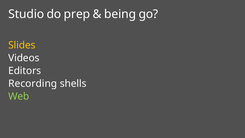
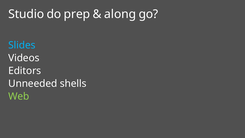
being: being -> along (120, 14)
Slides colour: yellow -> light blue (22, 45)
Recording: Recording -> Unneeded (33, 83)
